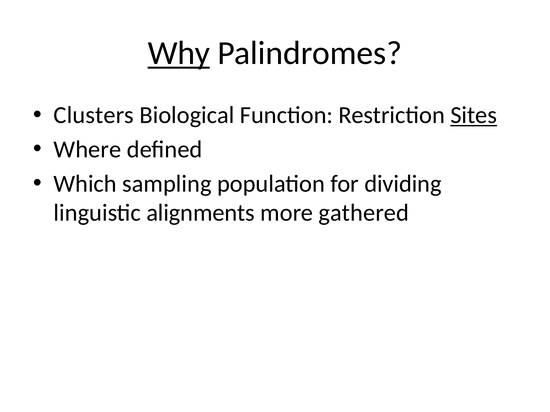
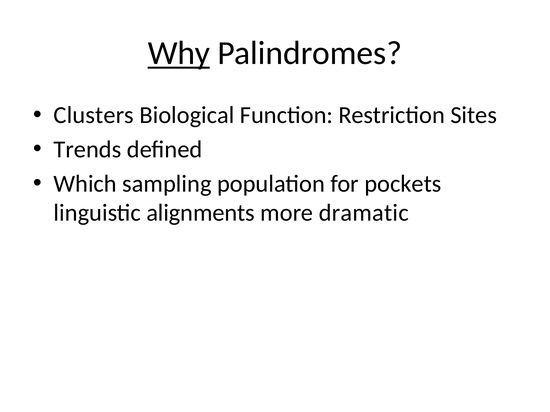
Sites underline: present -> none (474, 115)
Where: Where -> Trends (87, 150)
dividing: dividing -> pockets (403, 184)
gathered: gathered -> dramatic (364, 213)
